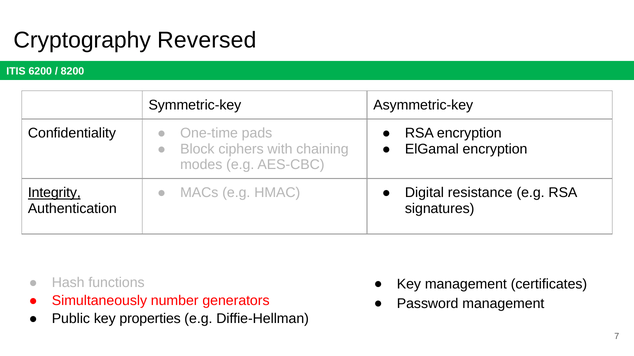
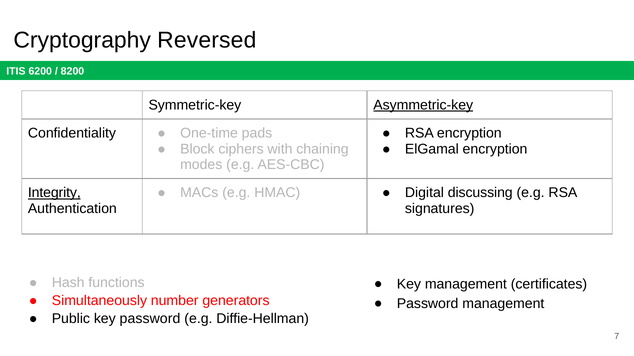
Asymmetric-key underline: none -> present (423, 105)
resistance: resistance -> discussing (480, 193)
key properties: properties -> password (150, 319)
